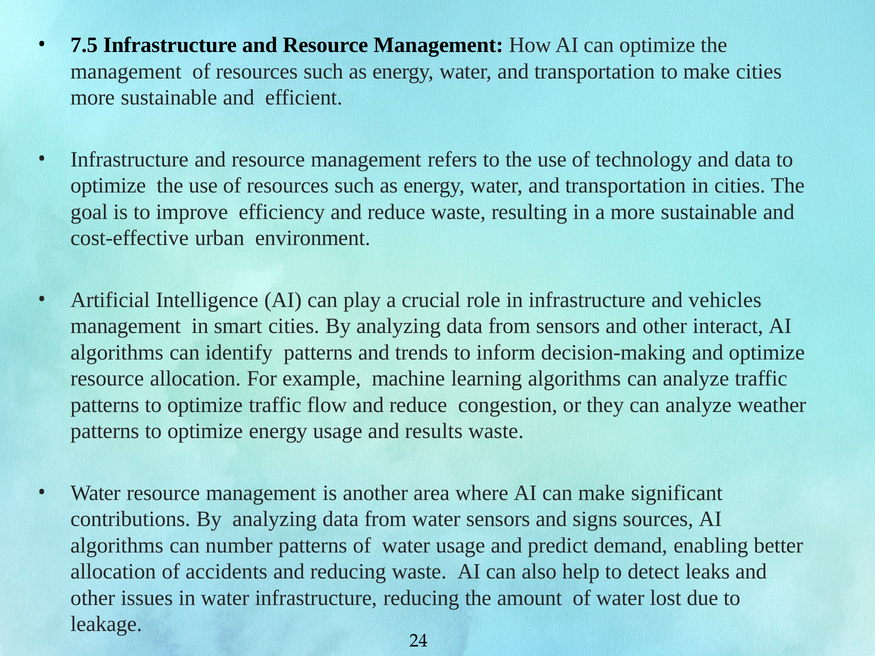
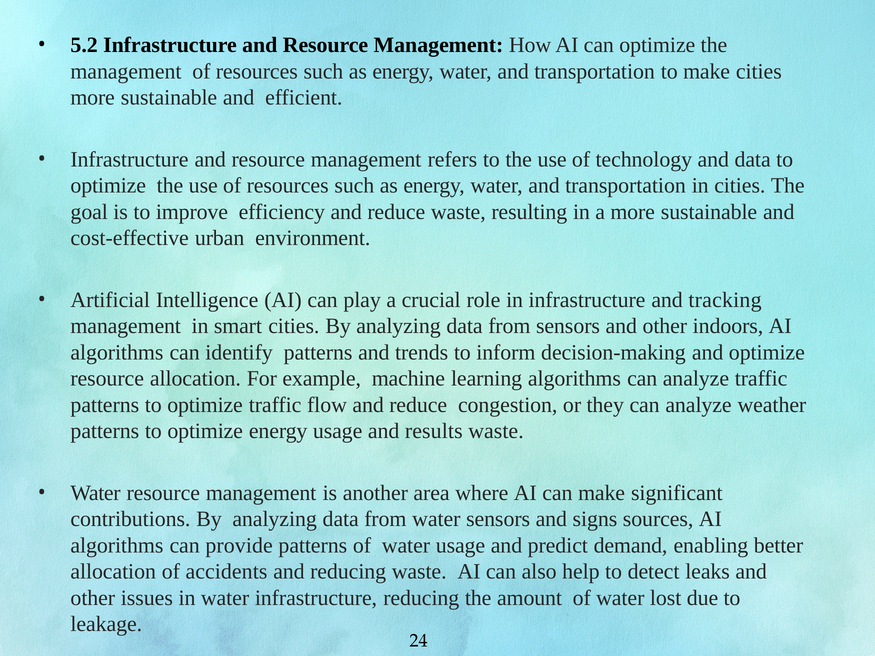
7.5: 7.5 -> 5.2 (84, 45)
vehicles: vehicles -> tracking (725, 300)
interact: interact -> indoors (728, 326)
number: number -> provide (239, 546)
